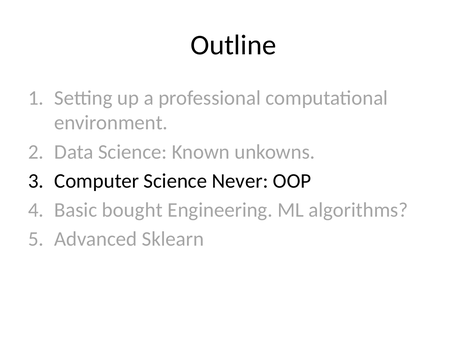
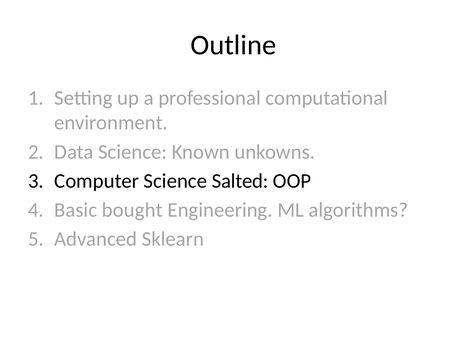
Never: Never -> Salted (240, 181)
